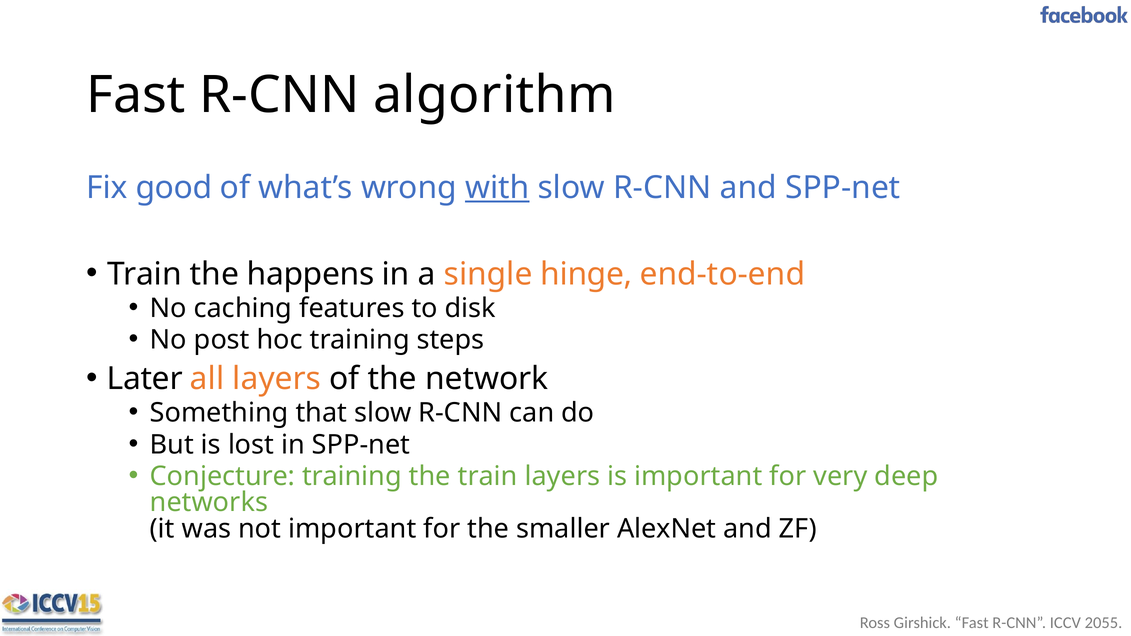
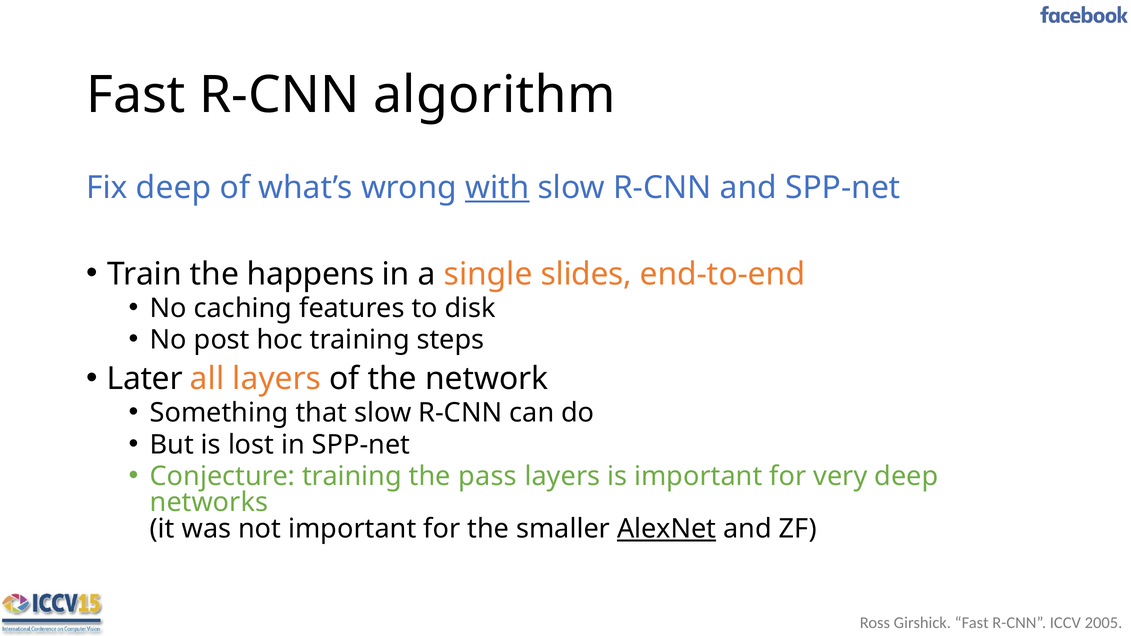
Fix good: good -> deep (174, 188)
hinge: hinge -> slides (586, 274)
the train: train -> pass (488, 476)
AlexNet underline: none -> present (667, 529)
2055: 2055 -> 2005 (1104, 623)
